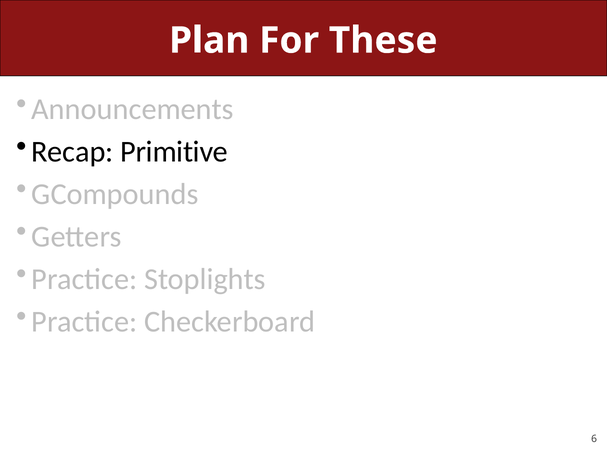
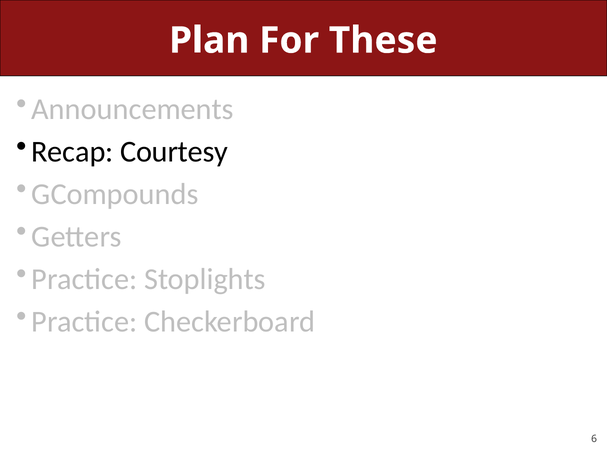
Primitive: Primitive -> Courtesy (174, 152)
